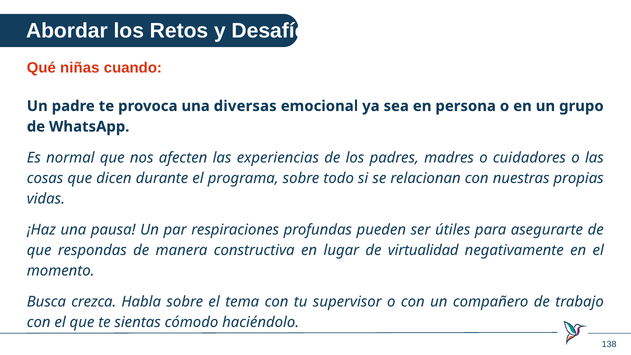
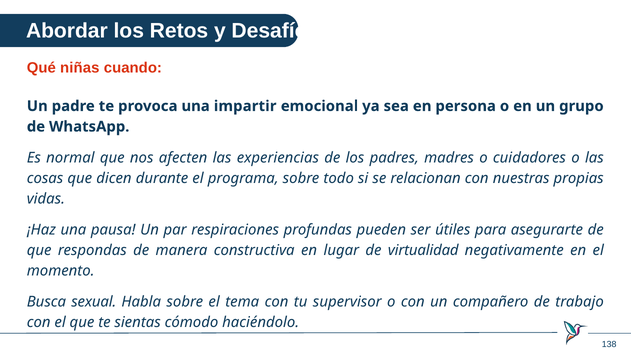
diversas: diversas -> impartir (245, 106)
crezca: crezca -> sexual (94, 302)
